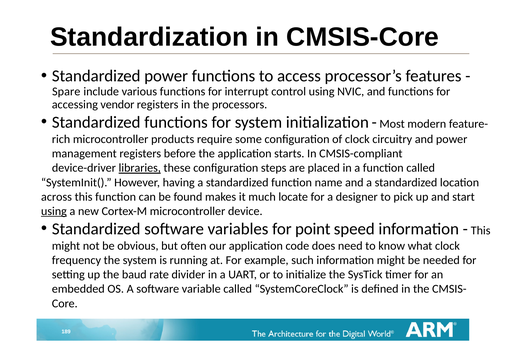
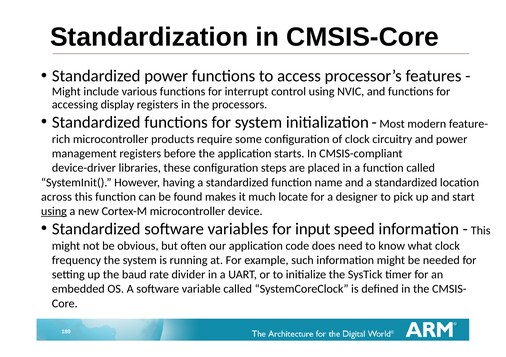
Spare: Spare -> Might (66, 92)
vendor: vendor -> display (117, 105)
libraries underline: present -> none (140, 168)
point: point -> input (313, 229)
